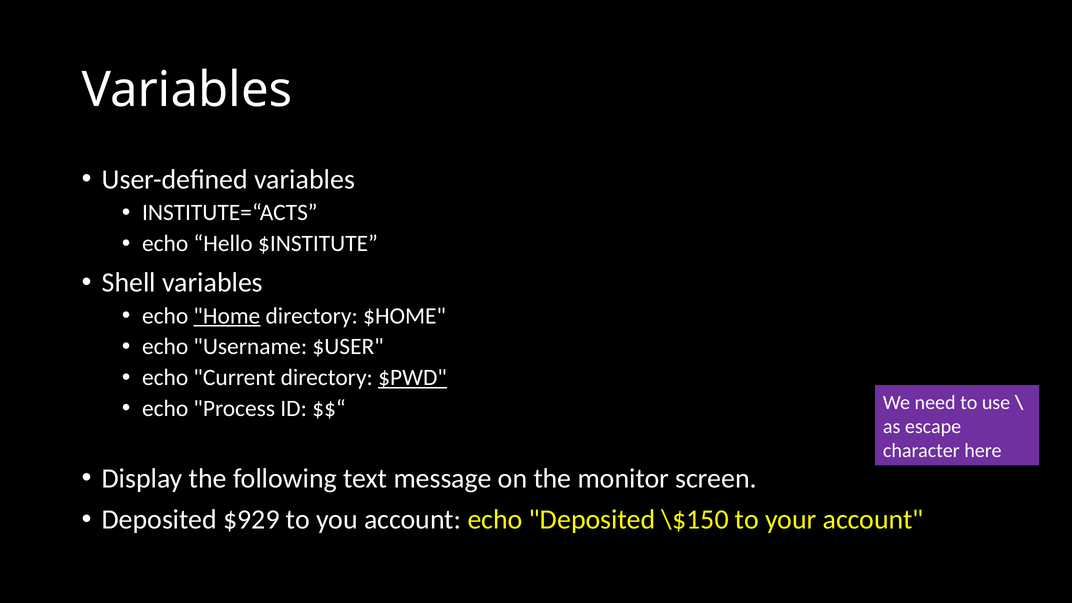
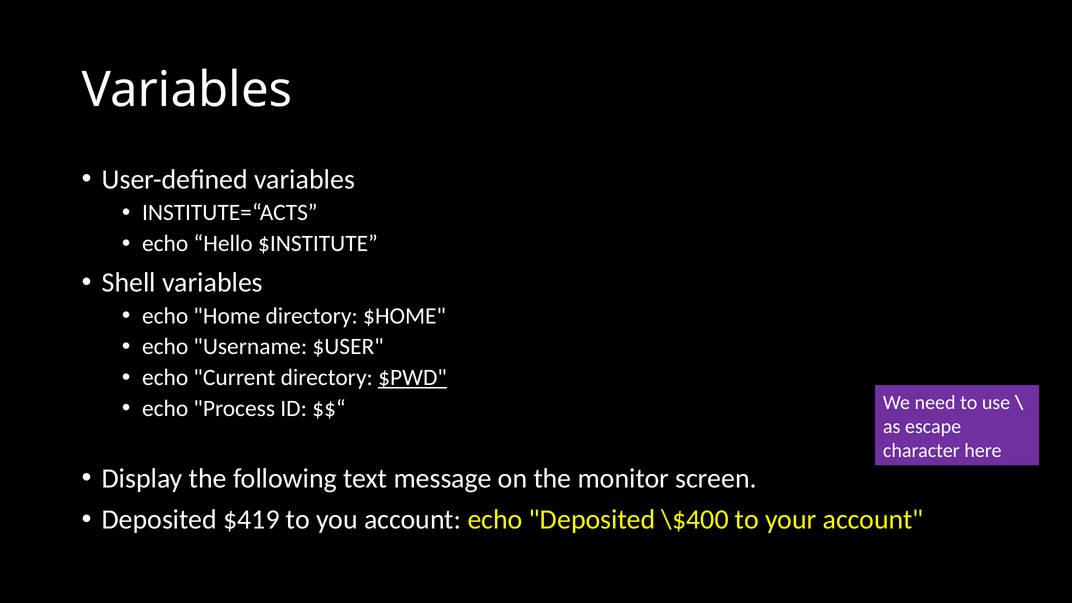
Home underline: present -> none (227, 316)
$929: $929 -> $419 (251, 520)
\$150: \$150 -> \$400 (695, 520)
